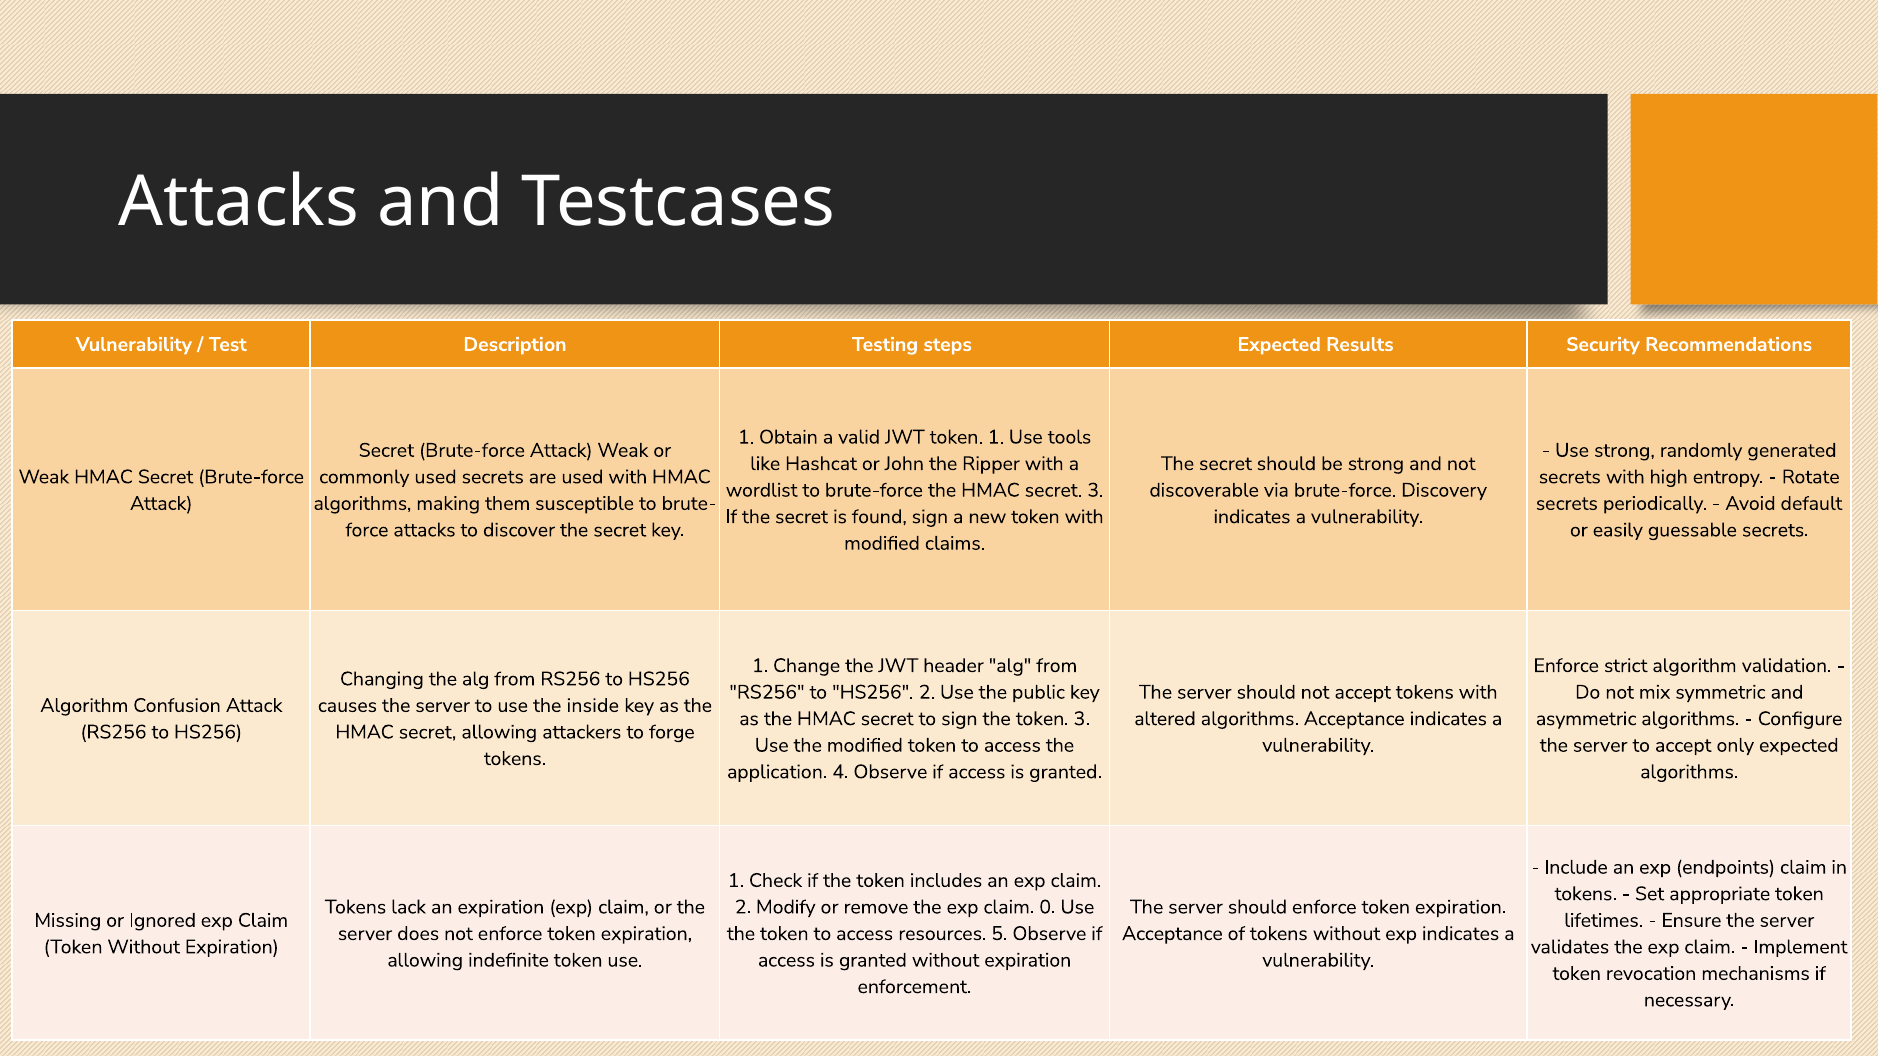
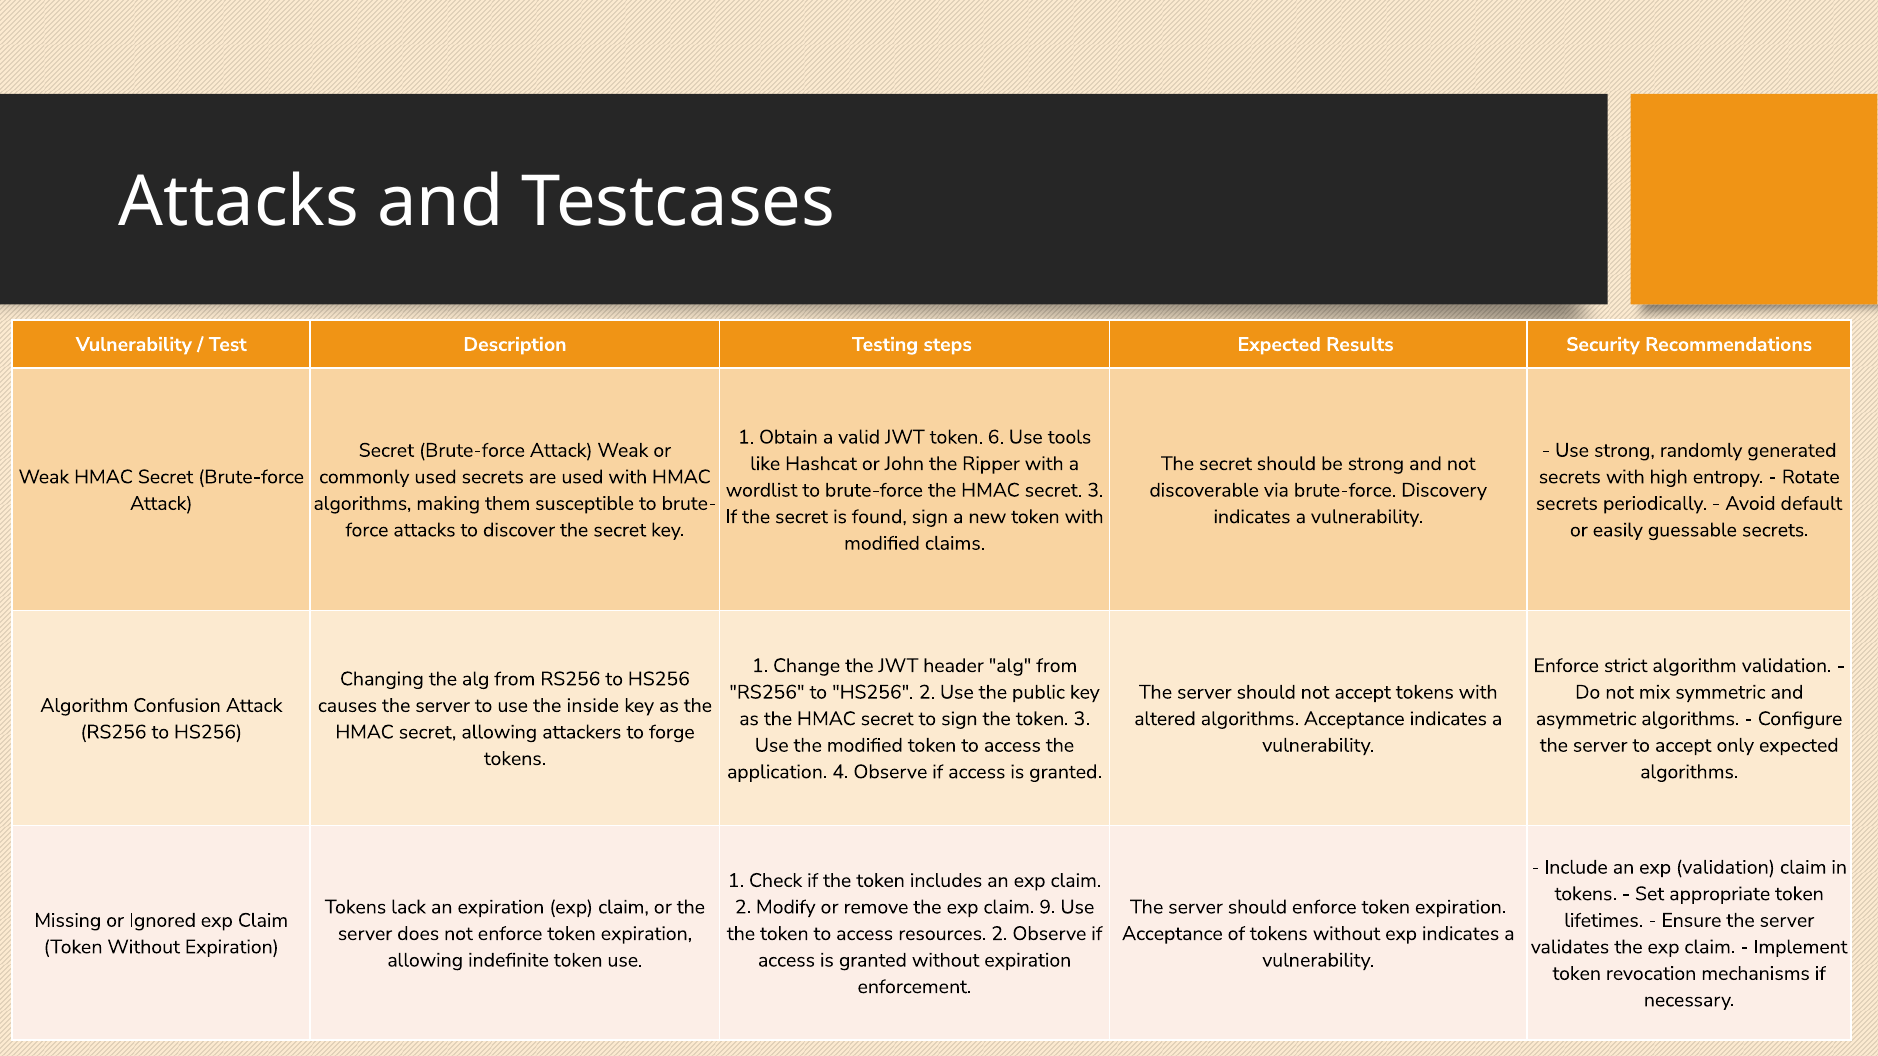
token 1: 1 -> 6 (996, 437)
exp endpoints: endpoints -> validation (1726, 868)
0: 0 -> 9 (1047, 907)
resources 5: 5 -> 2 (999, 934)
